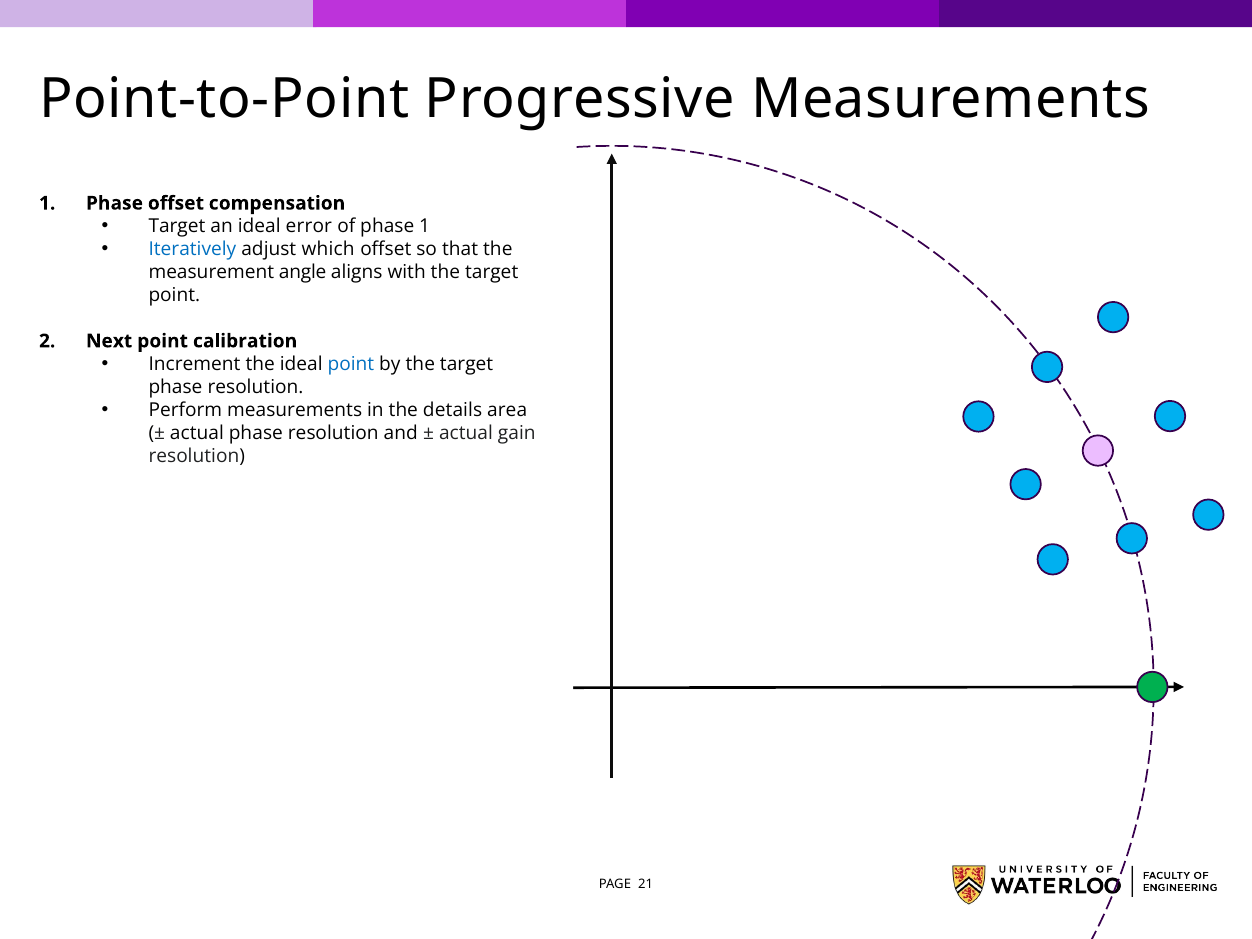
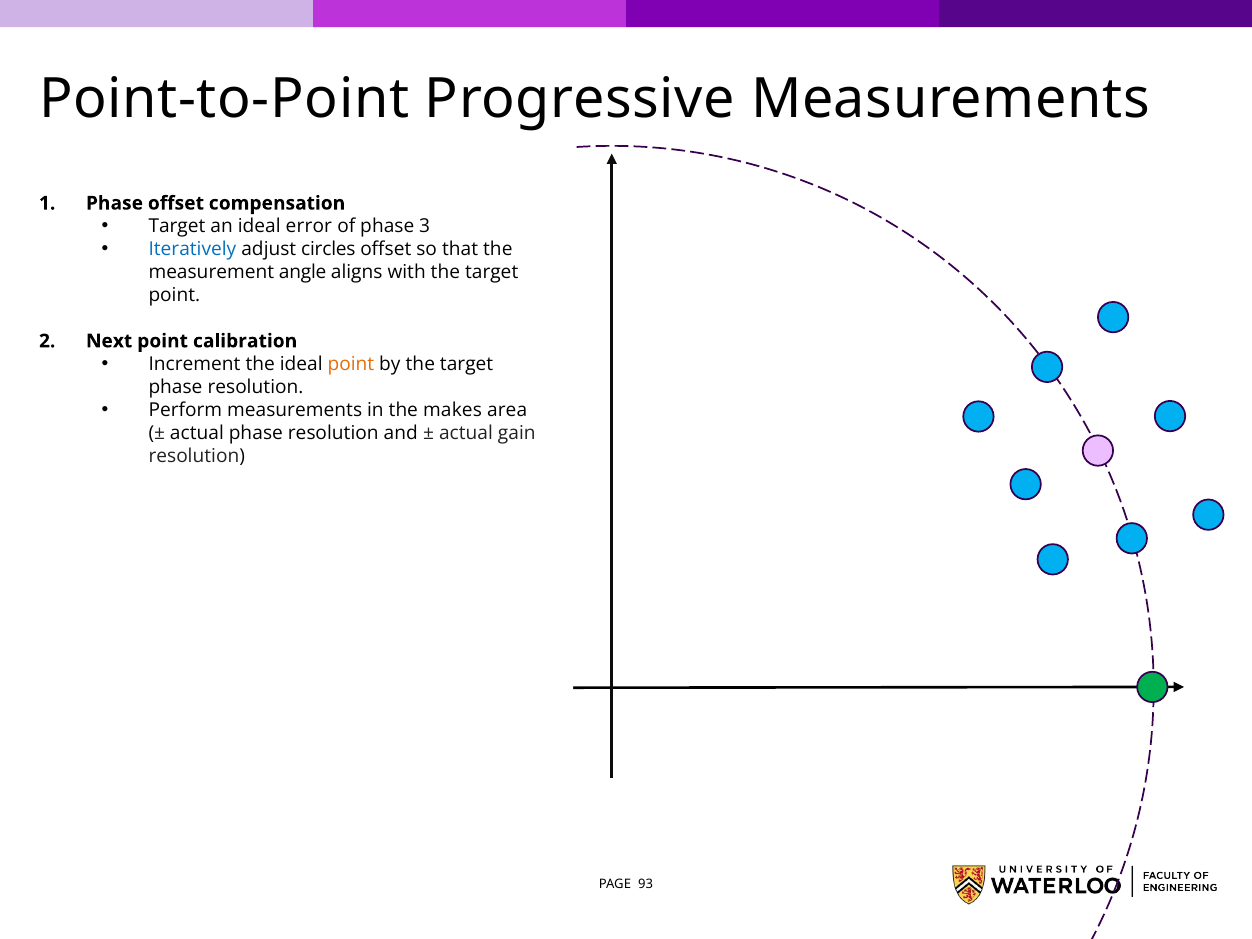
phase 1: 1 -> 3 (425, 226)
which: which -> circles (328, 249)
point colour: blue -> orange (351, 364)
details: details -> makes (453, 410)
21: 21 -> 93 (646, 884)
